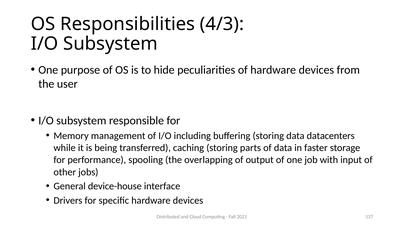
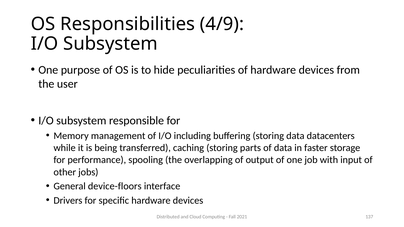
4/3: 4/3 -> 4/9 (222, 24)
device-house: device-house -> device-floors (115, 186)
